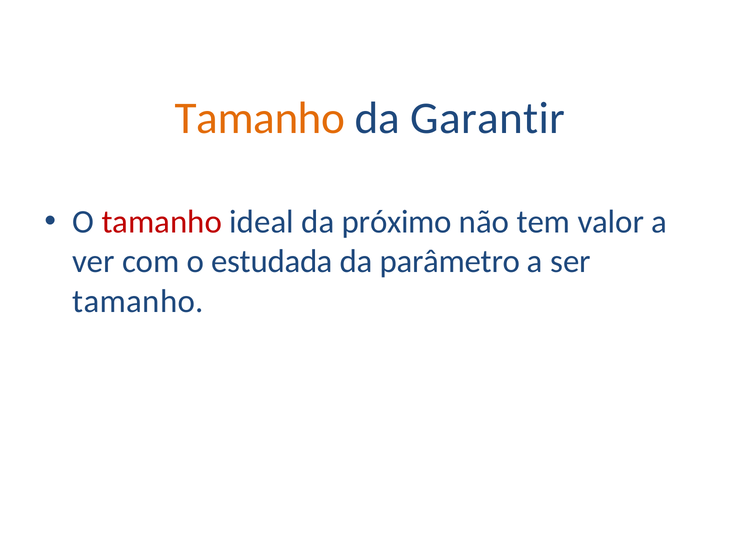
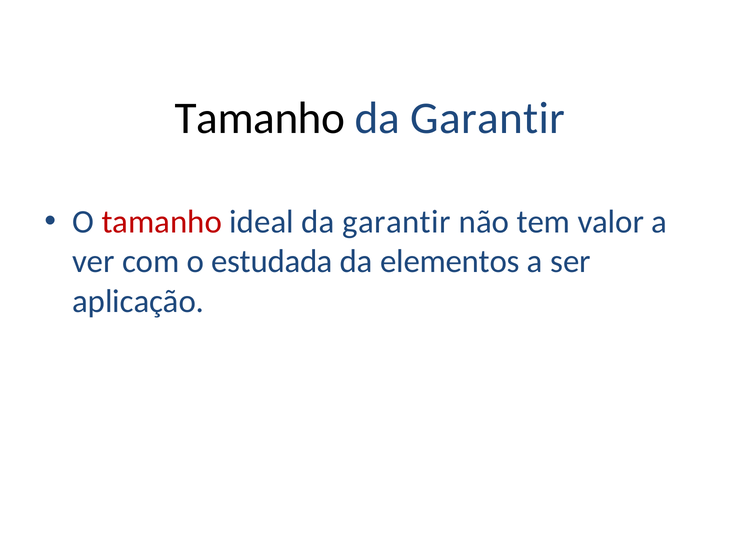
Tamanho colour: orange -> black (260, 118)
ideal da próximo: próximo -> garantir (397, 222)
parâmetro: parâmetro -> elementos (450, 261)
tamanho: tamanho -> aplicação (138, 301)
